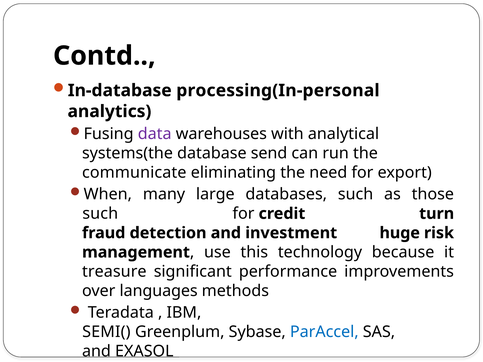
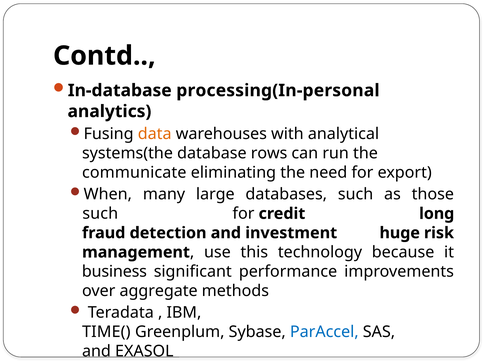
data colour: purple -> orange (155, 134)
send: send -> rows (269, 153)
turn: turn -> long (437, 214)
treasure: treasure -> business (114, 272)
languages: languages -> aggregate (159, 291)
SEMI(: SEMI( -> TIME( (106, 332)
